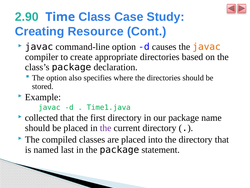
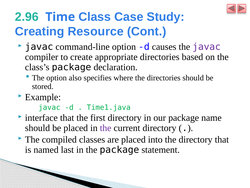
2.90: 2.90 -> 2.96 (27, 17)
javac colour: orange -> purple (207, 47)
collected: collected -> interface (41, 118)
